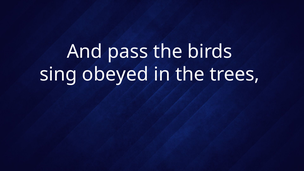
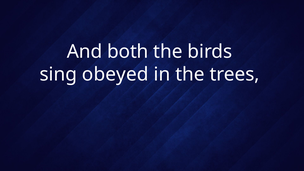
pass: pass -> both (128, 52)
